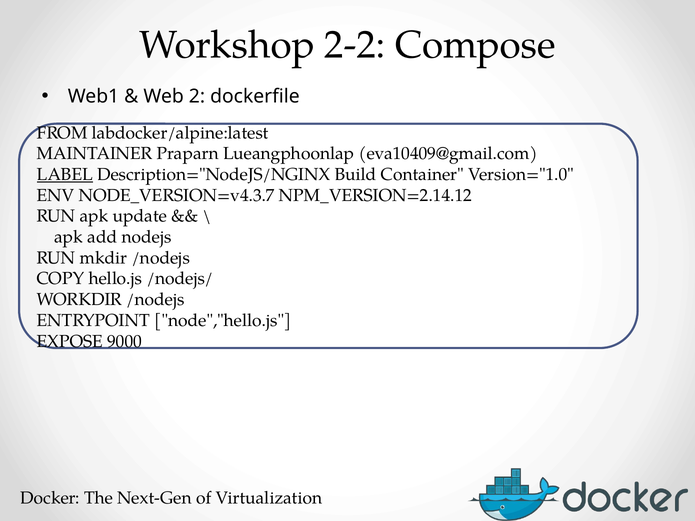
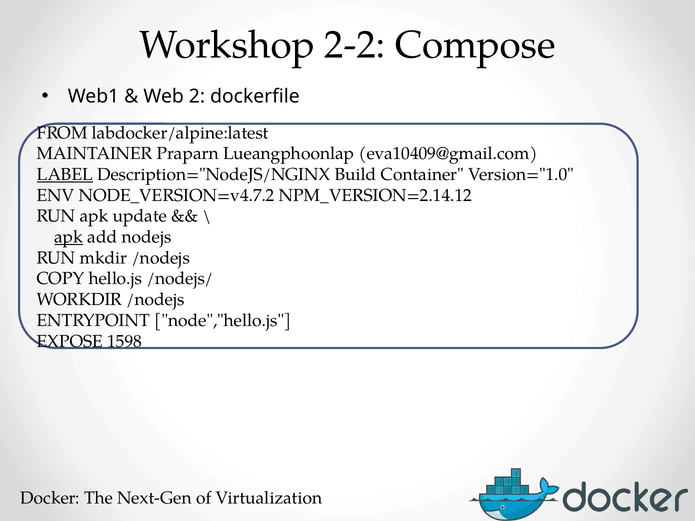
NODE_VERSION=v4.3.7: NODE_VERSION=v4.3.7 -> NODE_VERSION=v4.7.2 (177, 195)
apk underline: none -> present (69, 237)
9000: 9000 -> 1598 (125, 341)
